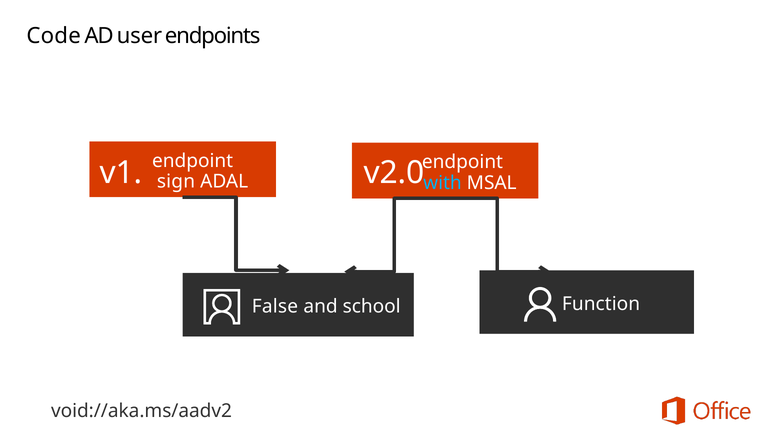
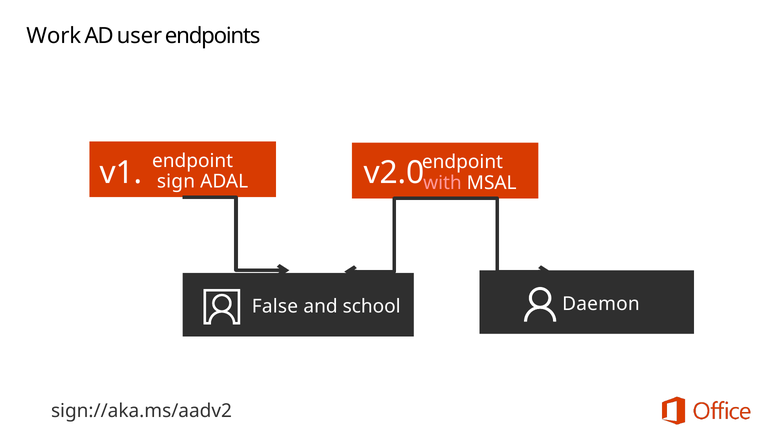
Code: Code -> Work (54, 36)
with colour: light blue -> pink (442, 183)
Function: Function -> Daemon (601, 304)
void://aka.ms/aadv2: void://aka.ms/aadv2 -> sign://aka.ms/aadv2 (141, 410)
